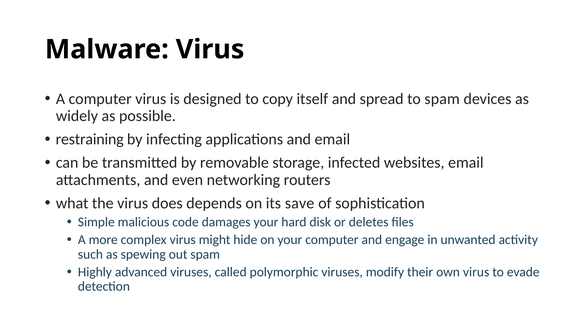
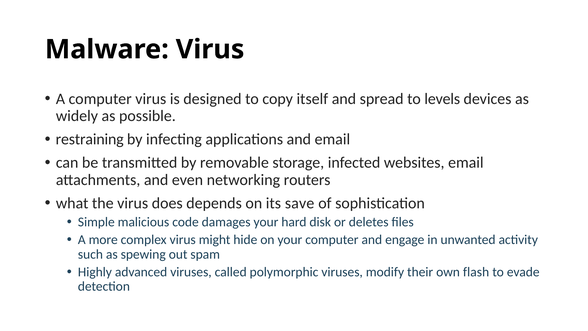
to spam: spam -> levels (442, 99)
own virus: virus -> flash (476, 272)
